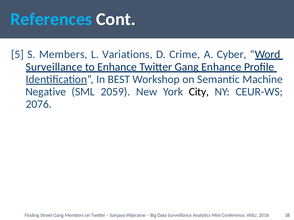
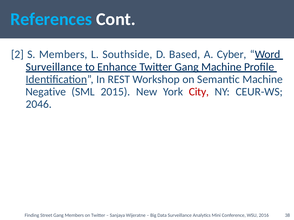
5: 5 -> 2 (17, 54)
Variations: Variations -> Southside (127, 54)
Crime: Crime -> Based (185, 54)
Gang Enhance: Enhance -> Machine (221, 67)
BEST: BEST -> REST (119, 80)
2059: 2059 -> 2015 (115, 92)
City colour: black -> red (199, 92)
2076: 2076 -> 2046 (39, 104)
